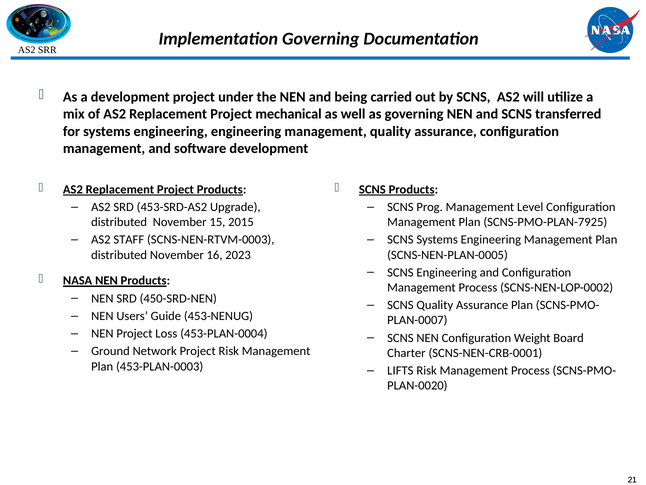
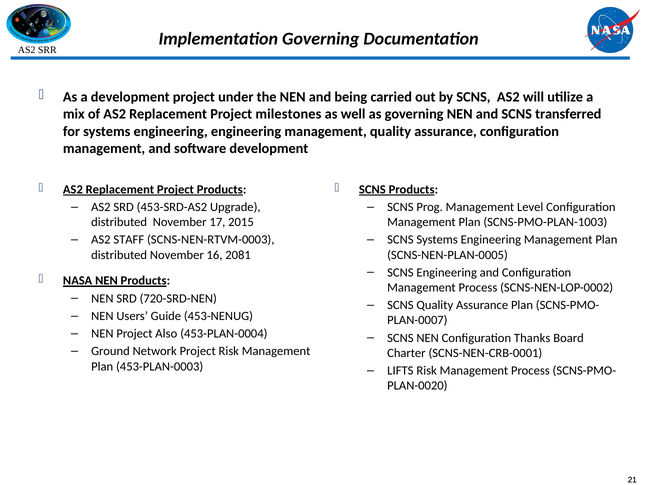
mechanical: mechanical -> milestones (288, 114)
SCNS-PMO-PLAN-7925: SCNS-PMO-PLAN-7925 -> SCNS-PMO-PLAN-1003 (545, 222)
15: 15 -> 17 (217, 222)
2023: 2023 -> 2081 (238, 255)
450-SRD-NEN: 450-SRD-NEN -> 720-SRD-NEN (178, 298)
Loss: Loss -> Also (166, 333)
Weight: Weight -> Thanks (532, 338)
